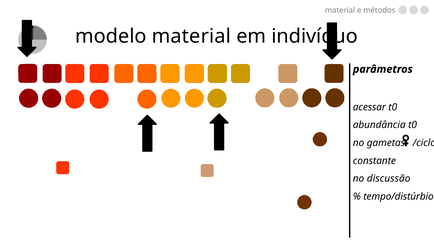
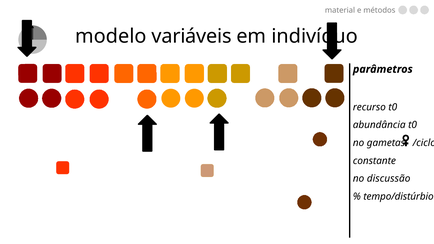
modelo material: material -> variáveis (192, 36)
acessar: acessar -> recurso (369, 107)
